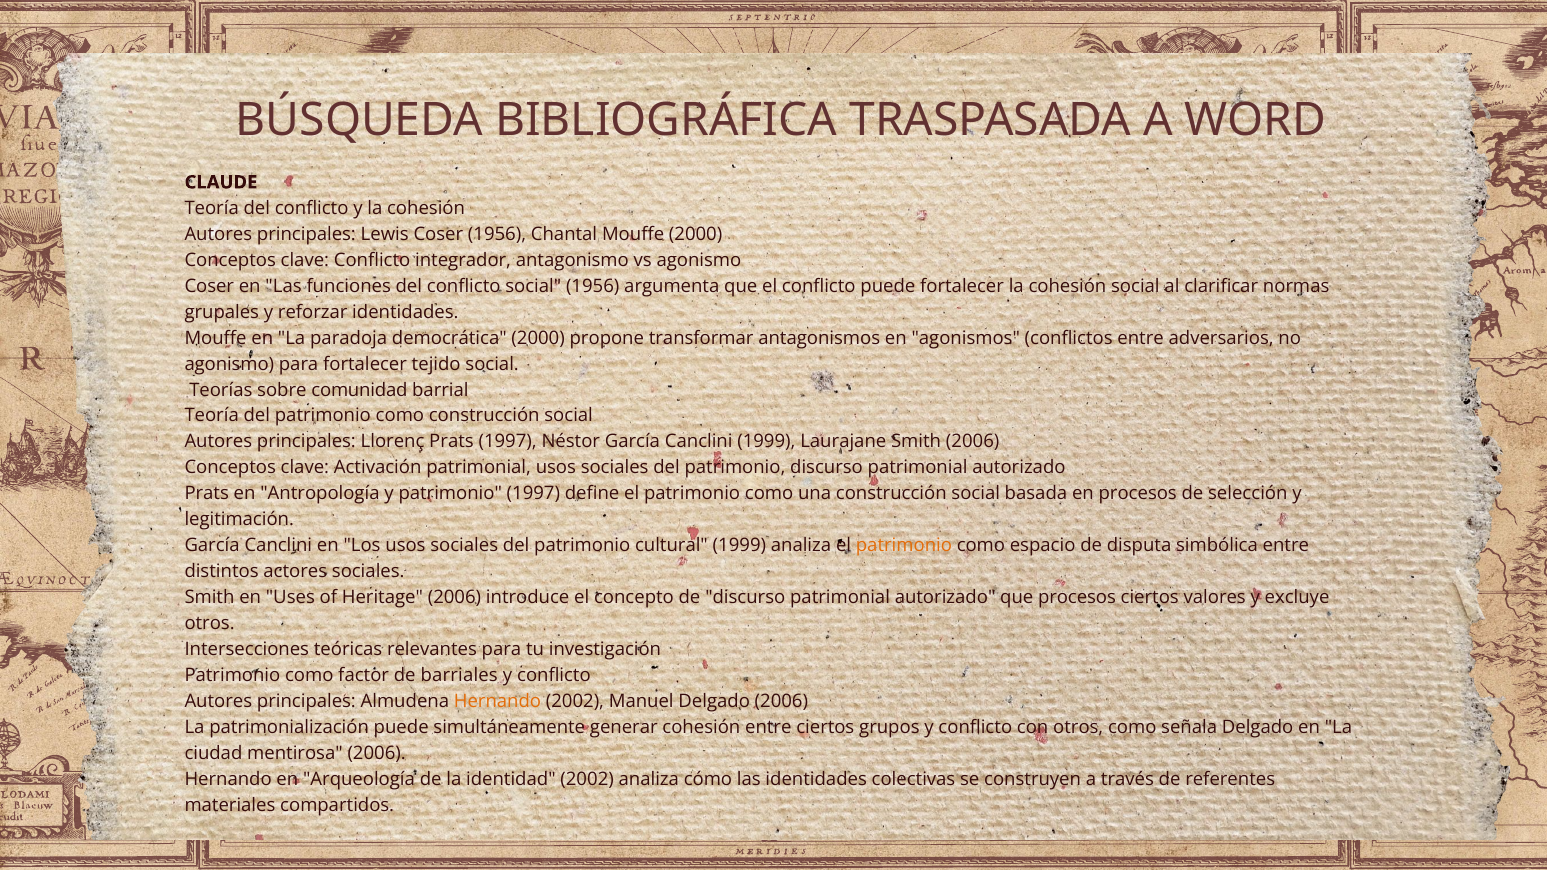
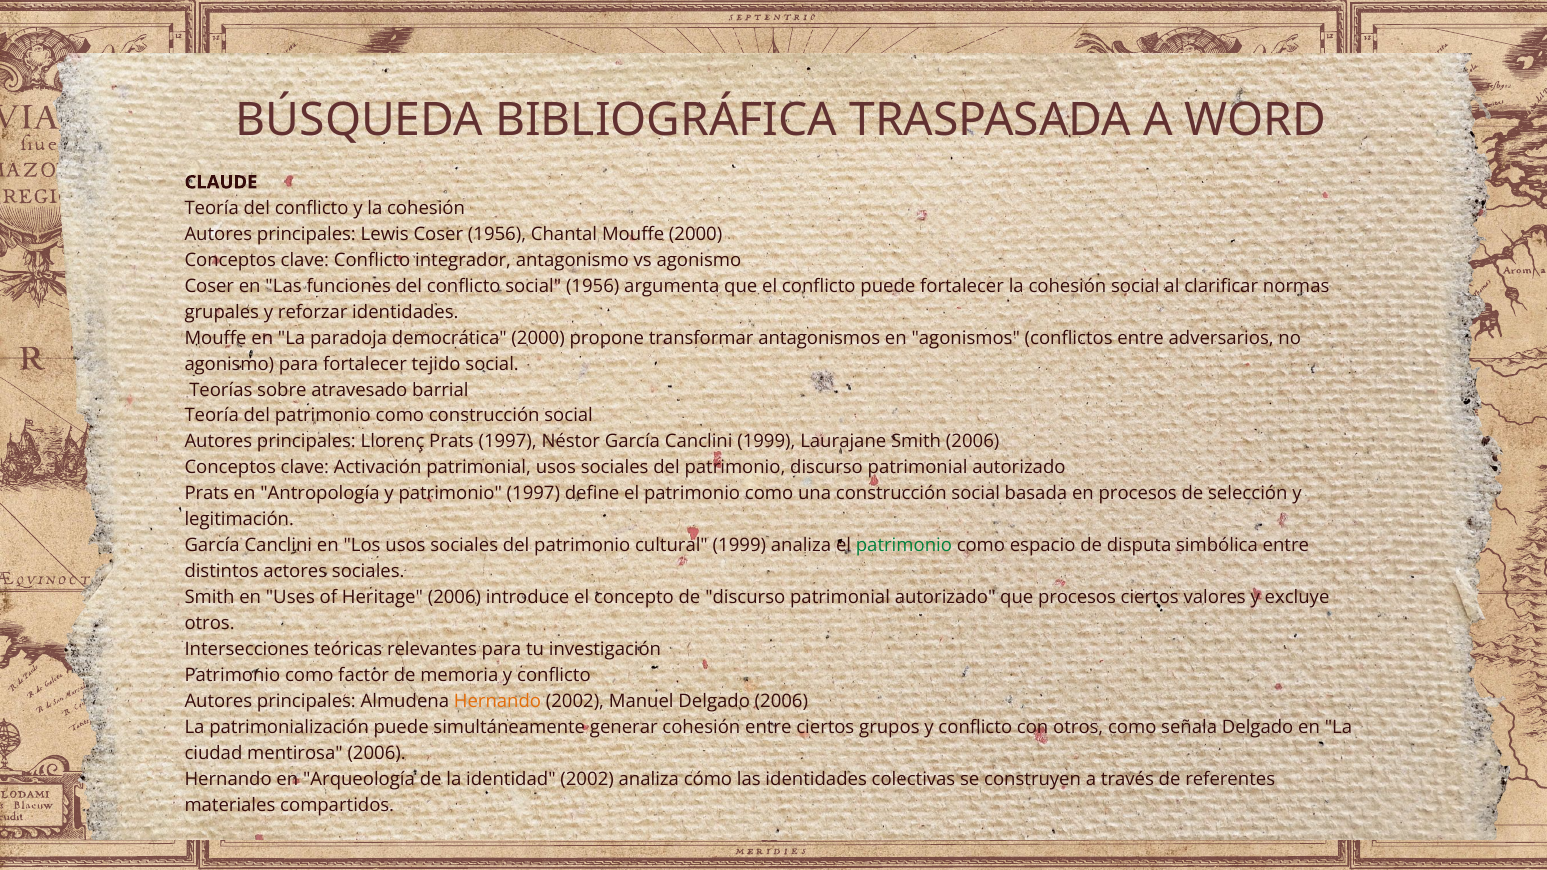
comunidad: comunidad -> atravesado (359, 390)
patrimonio colour: orange -> green (904, 546)
barriales: barriales -> memoria (459, 675)
